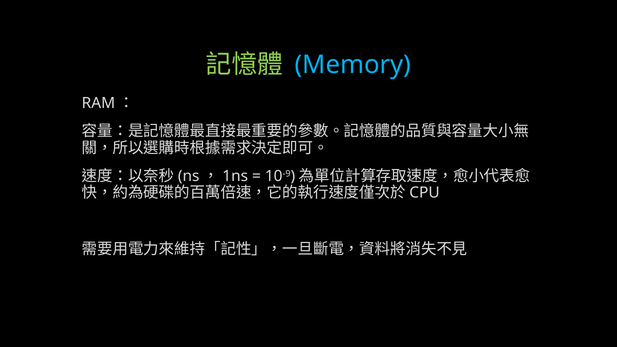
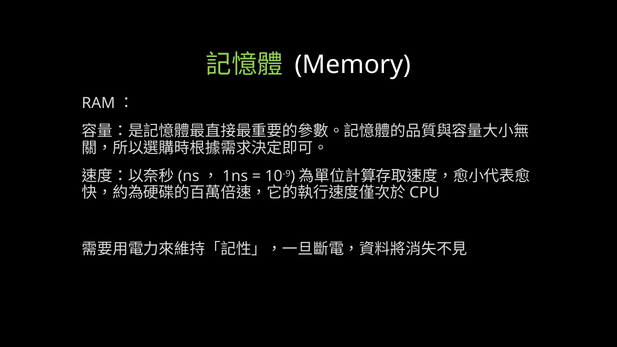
Memory colour: light blue -> white (353, 65)
